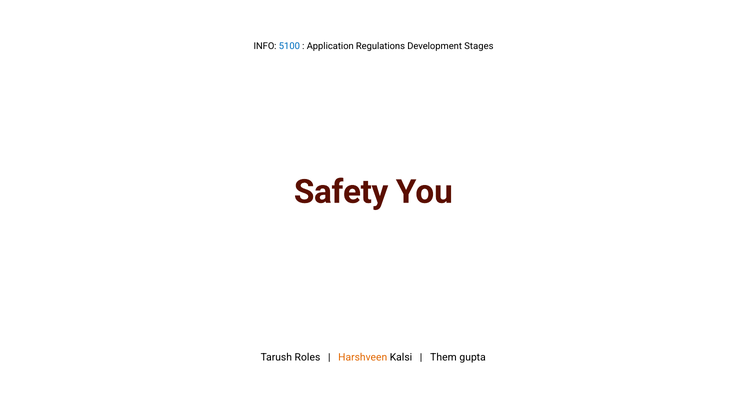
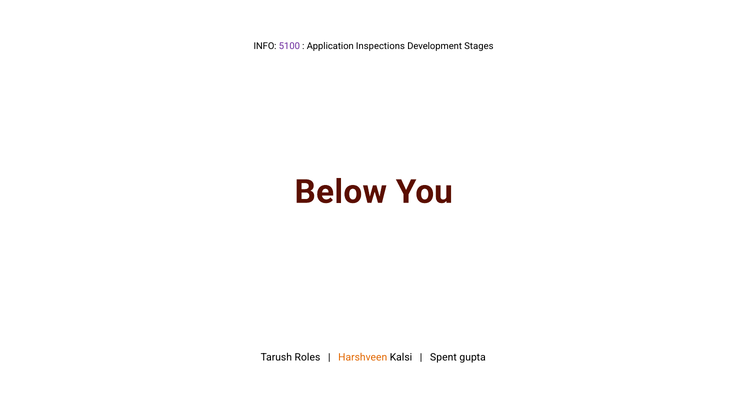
5100 colour: blue -> purple (289, 46)
Regulations: Regulations -> Inspections (380, 46)
Safety: Safety -> Below (341, 192)
Them: Them -> Spent (443, 358)
